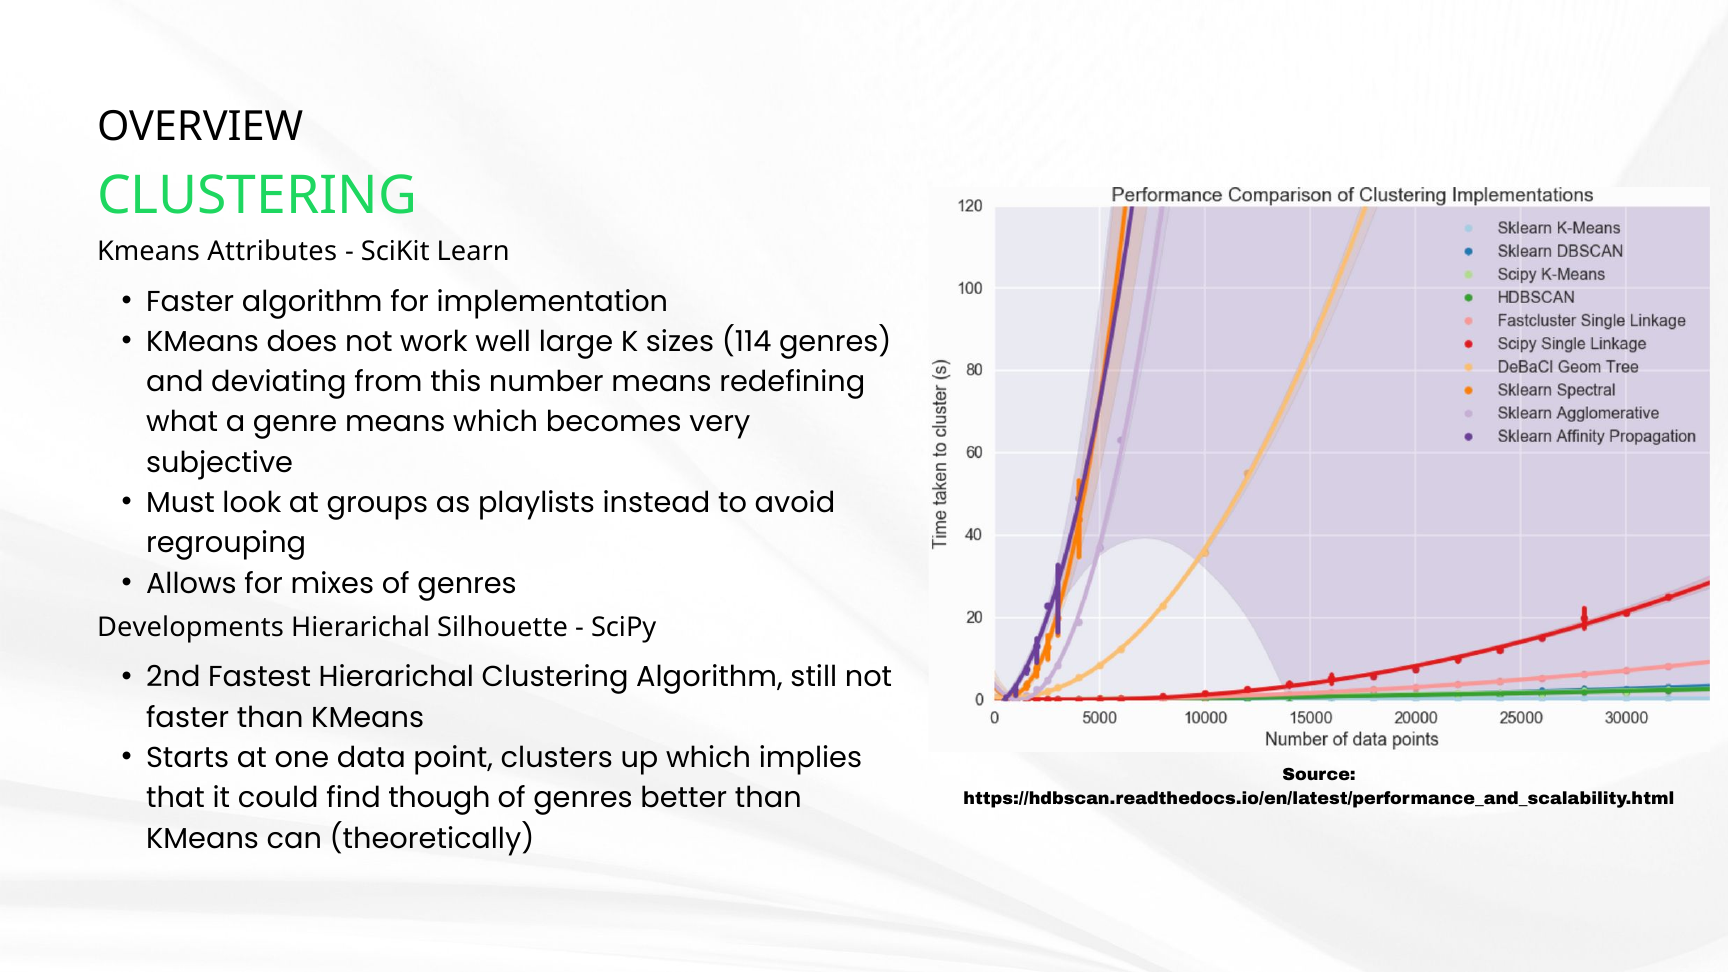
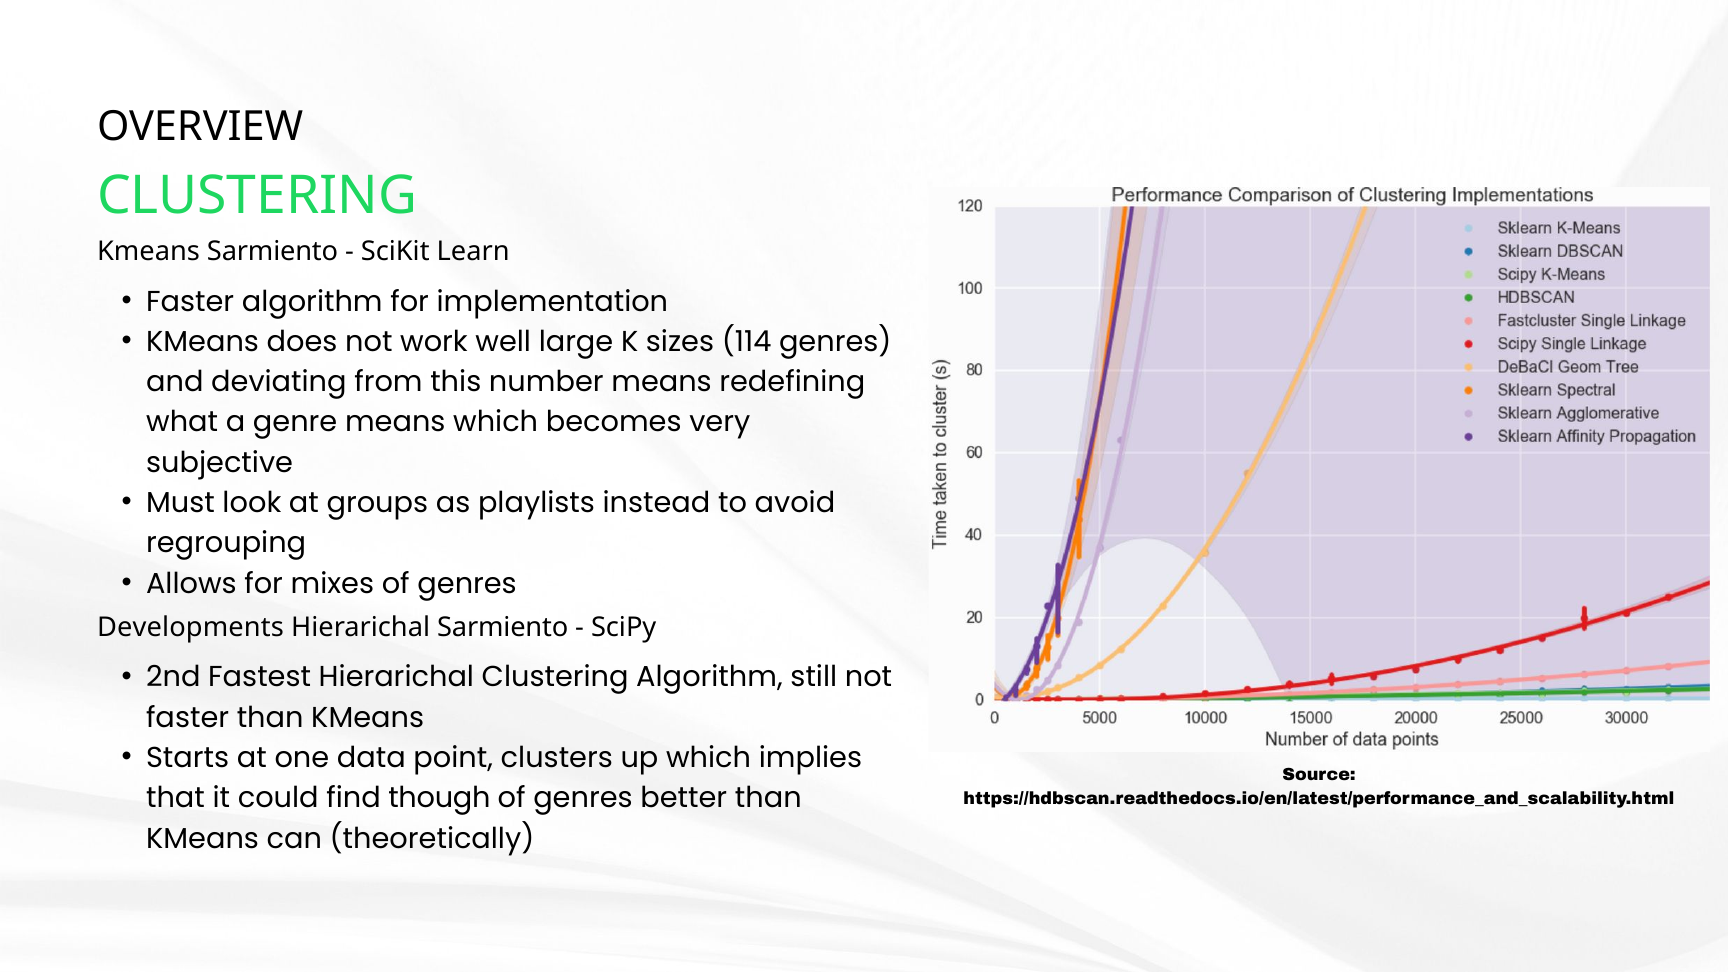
Kmeans Attributes: Attributes -> Sarmiento (273, 251)
Hierarichal Silhouette: Silhouette -> Sarmiento (503, 627)
